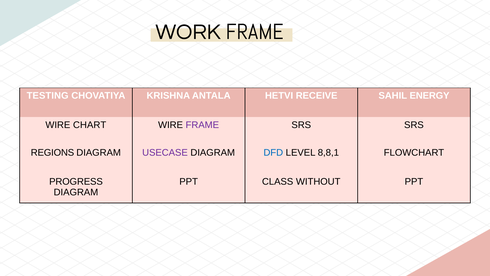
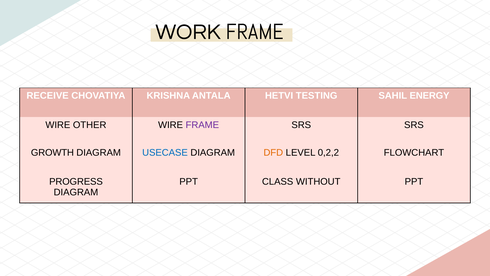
TESTING: TESTING -> RECEIVE (48, 96)
RECEIVE: RECEIVE -> TESTING (317, 96)
CHART: CHART -> OTHER (90, 125)
REGIONS: REGIONS -> GROWTH (52, 152)
USECASE colour: purple -> blue (165, 152)
DFD colour: blue -> orange (273, 152)
8,8,1: 8,8,1 -> 0,2,2 (328, 152)
